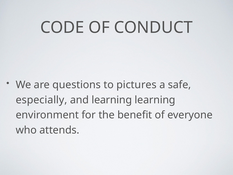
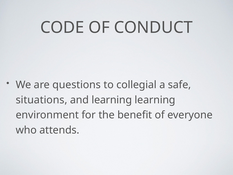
pictures: pictures -> collegial (137, 85)
especially: especially -> situations (42, 100)
